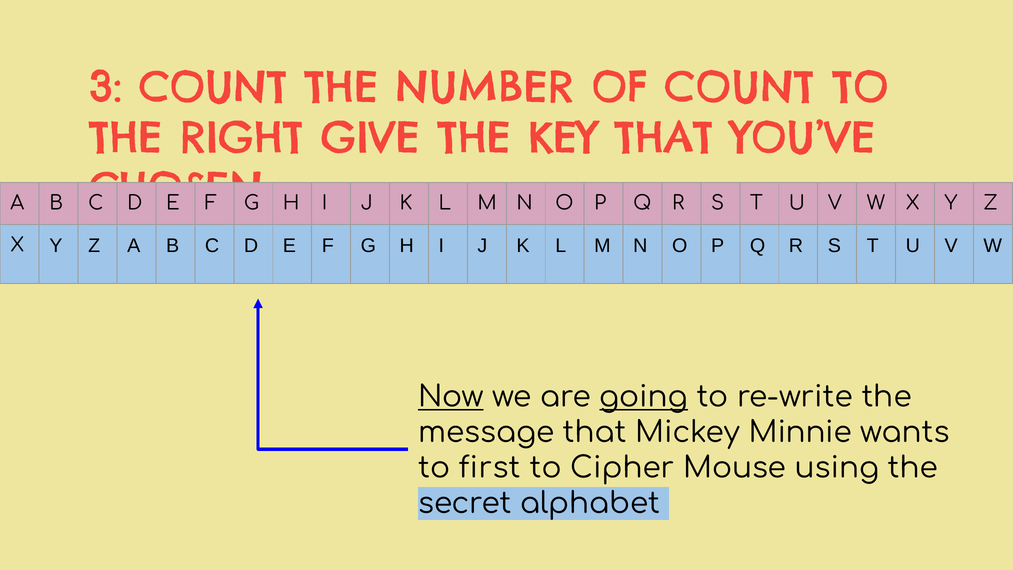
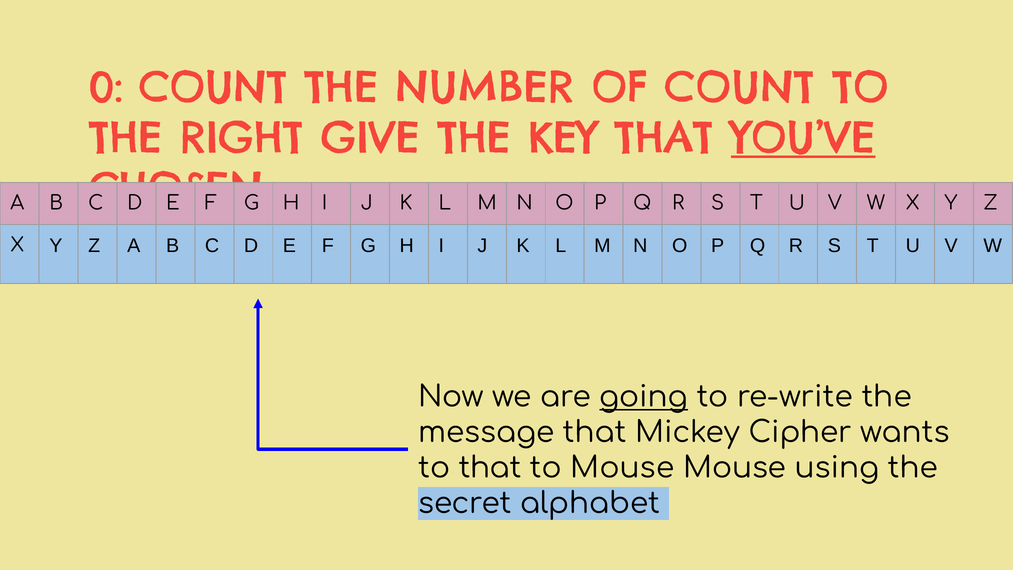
3: 3 -> 0 (106, 88)
YOU’VE underline: none -> present (803, 138)
Now underline: present -> none (451, 397)
Minnie: Minnie -> Cipher (800, 432)
to first: first -> that (490, 468)
to Cipher: Cipher -> Mouse (622, 468)
